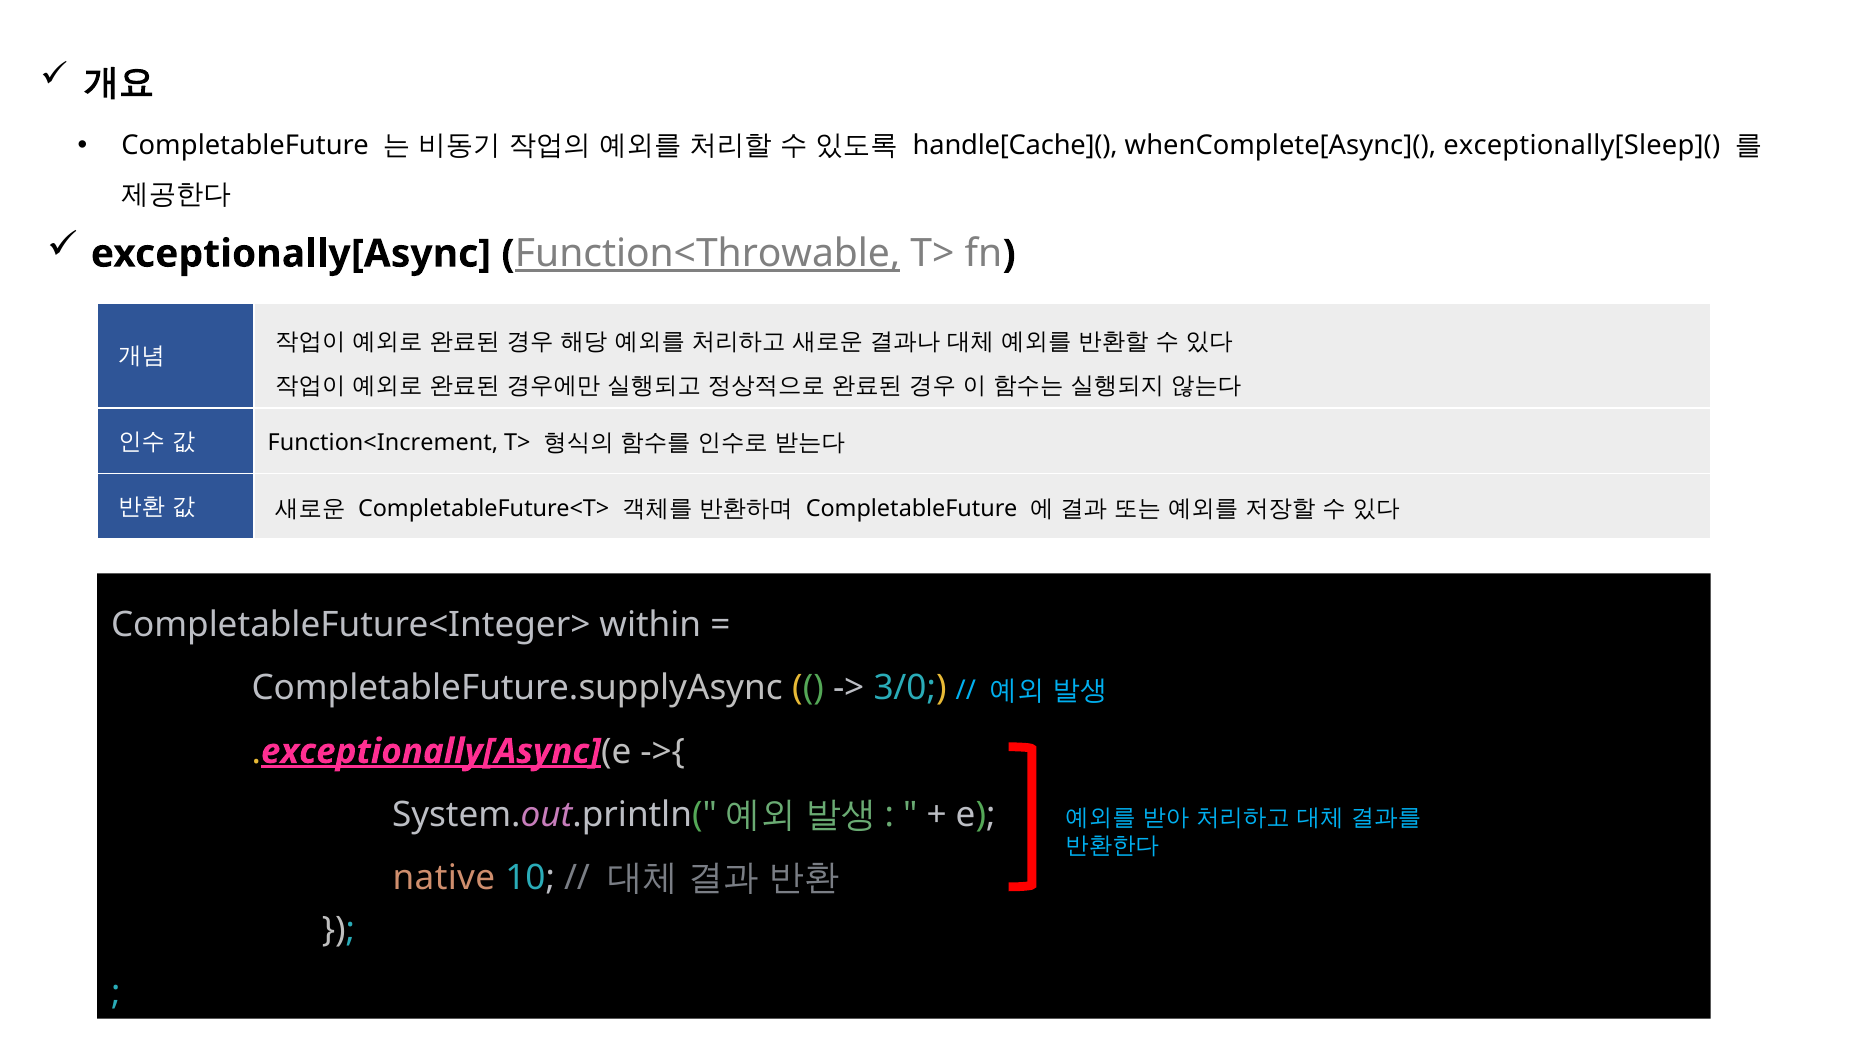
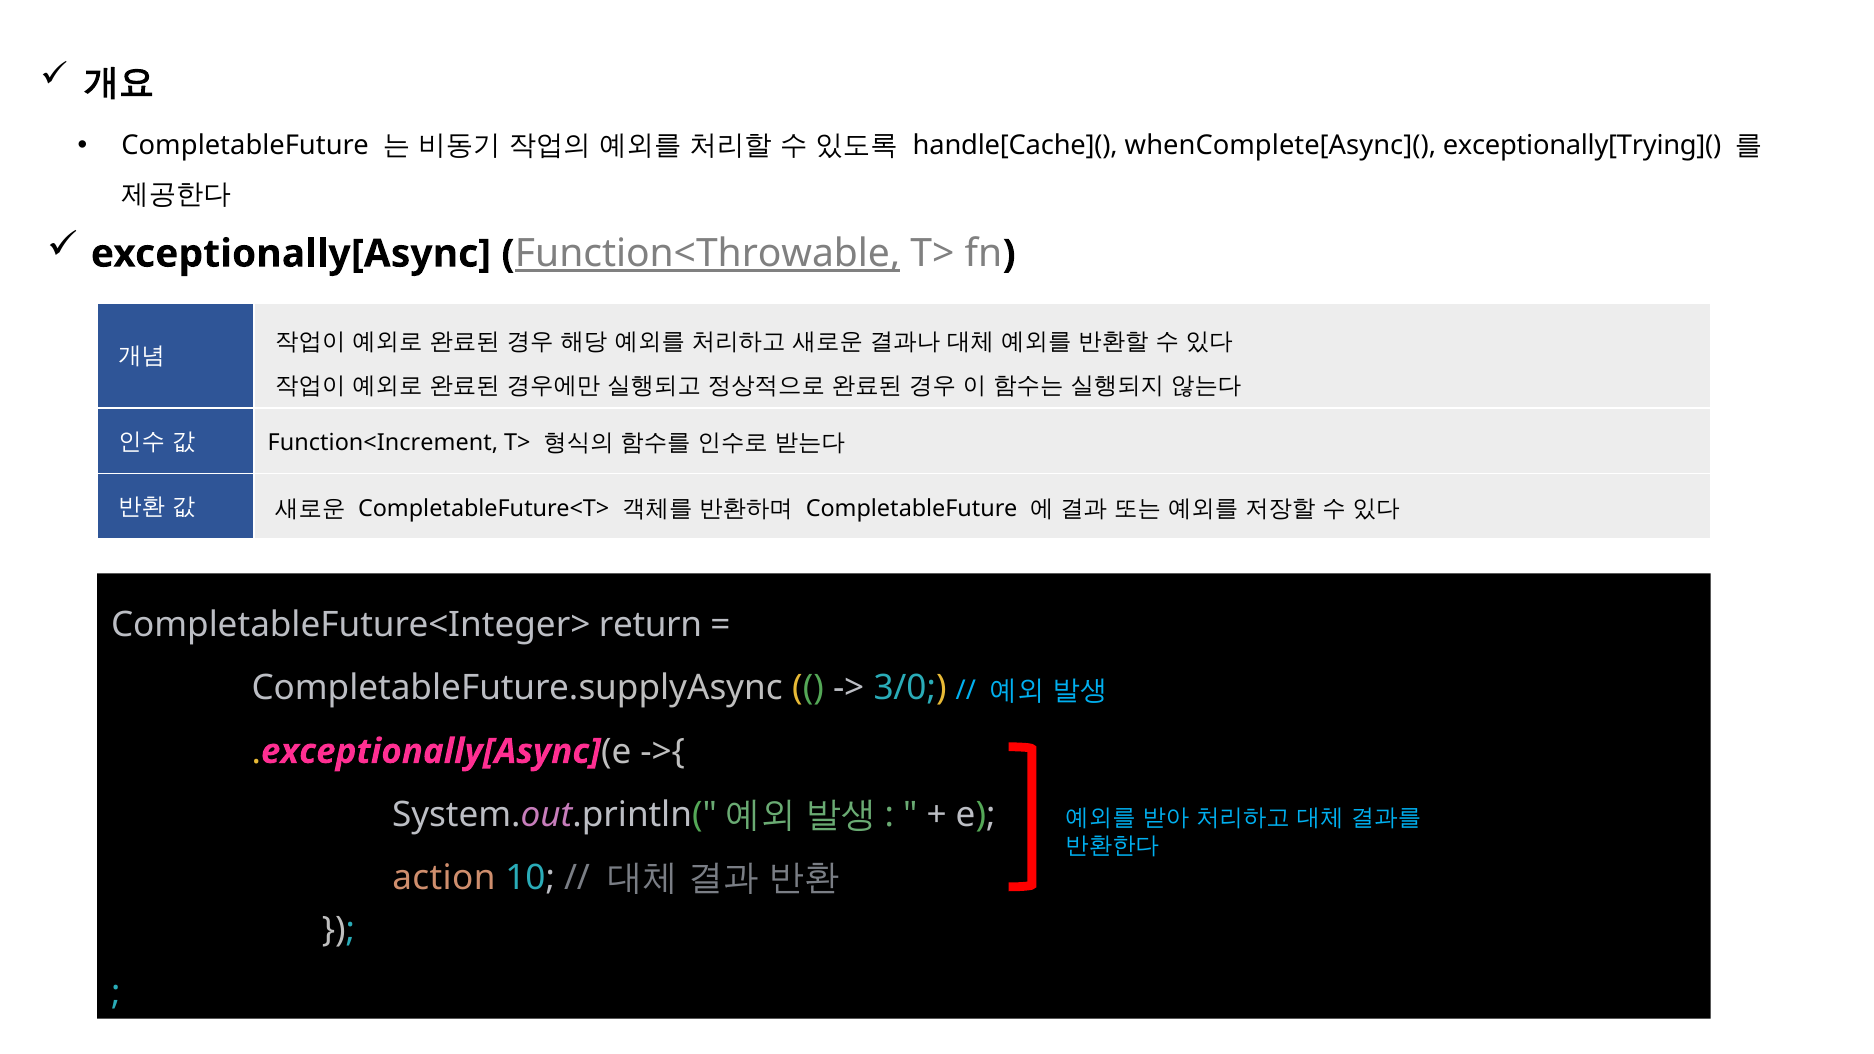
exceptionally[Sleep](: exceptionally[Sleep]( -> exceptionally[Trying]( (1582, 146)
within: within -> return (650, 625)
exceptionally[Async underline: present -> none (431, 752)
native: native -> action (444, 878)
